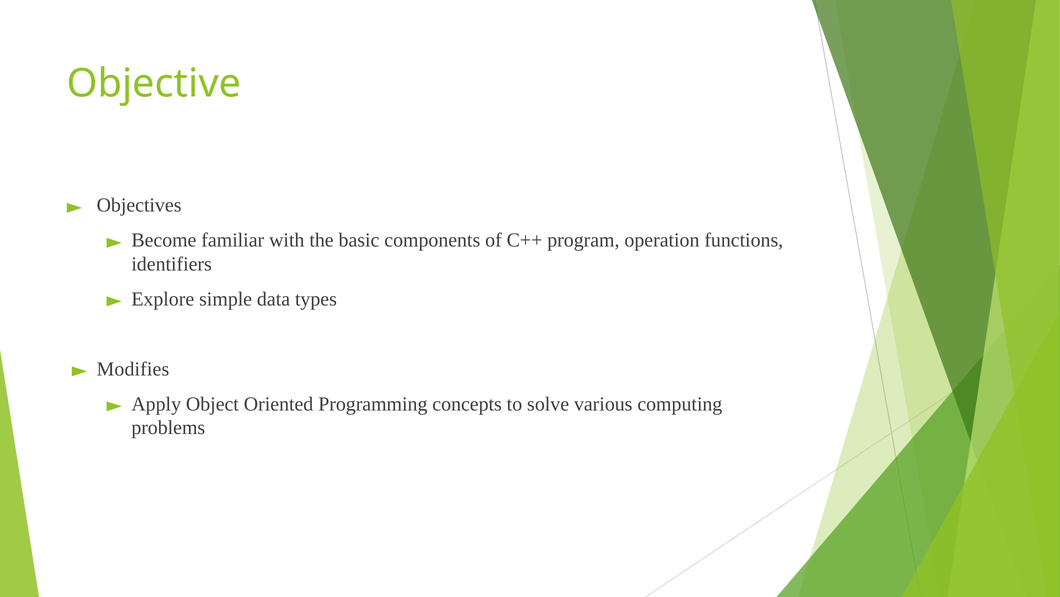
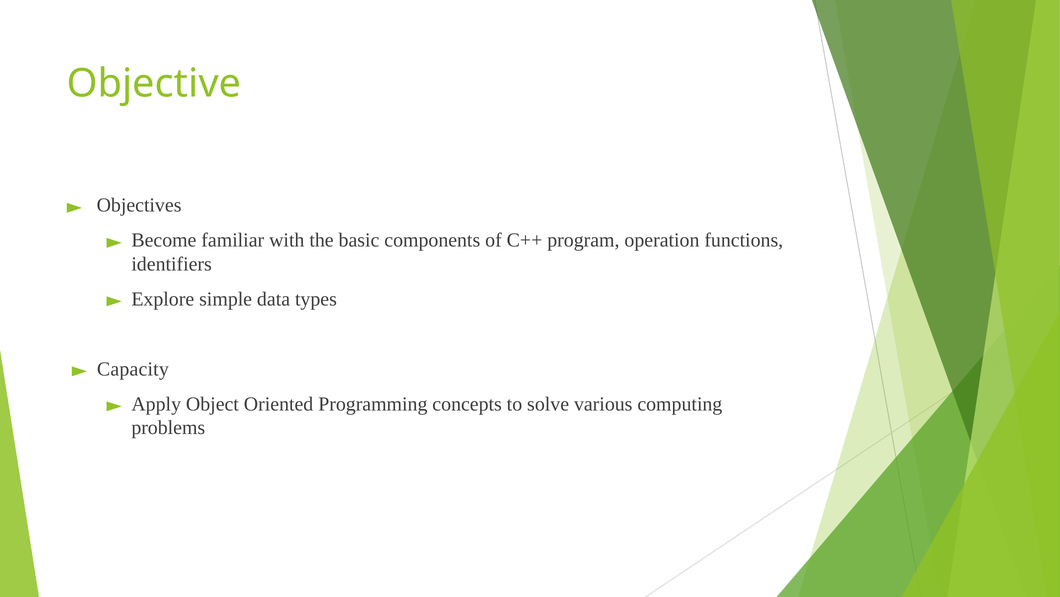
Modifies: Modifies -> Capacity (133, 369)
